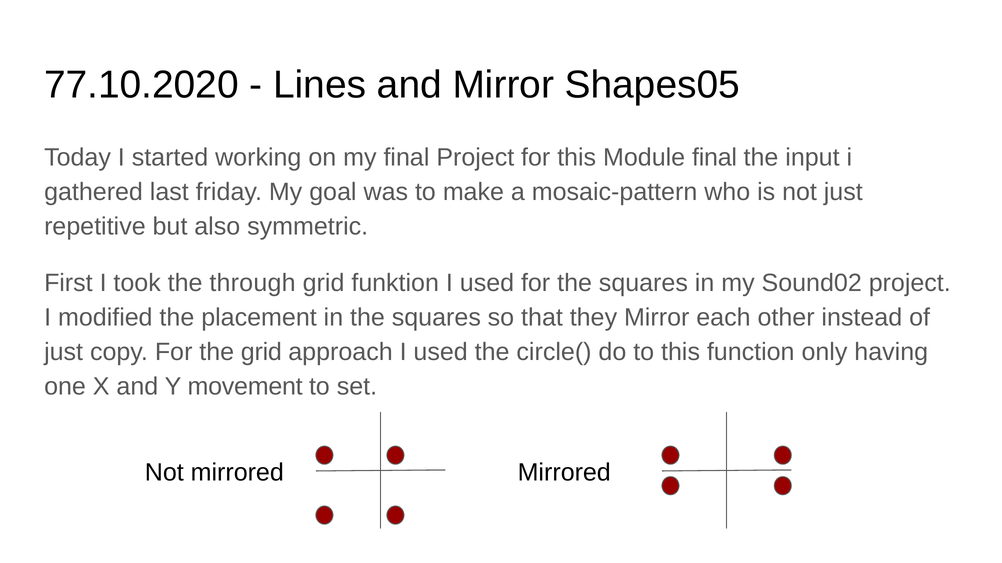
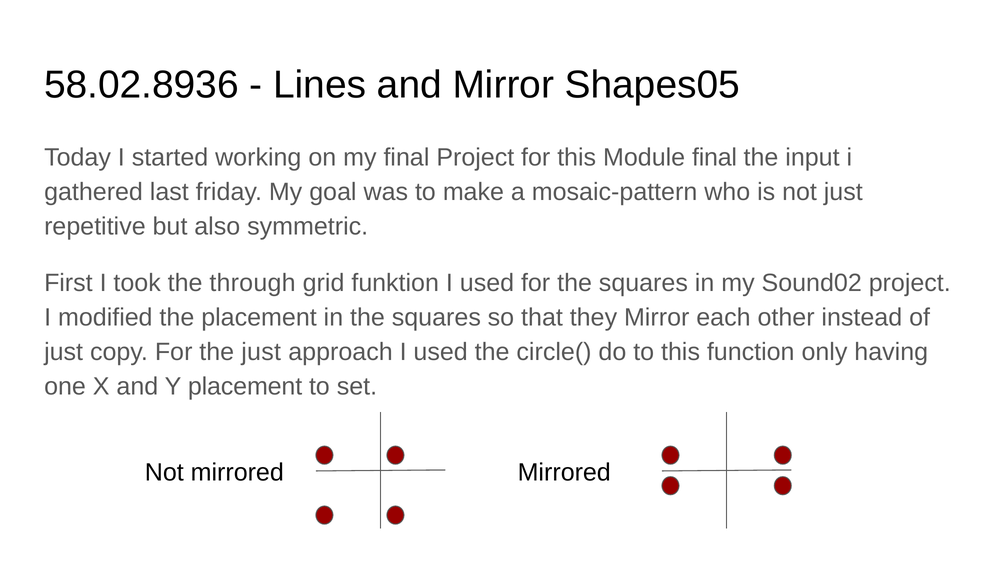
77.10.2020: 77.10.2020 -> 58.02.8936 (141, 85)
the grid: grid -> just (261, 353)
Y movement: movement -> placement (245, 387)
